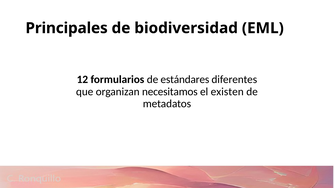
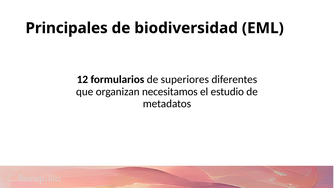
estándares: estándares -> superiores (185, 80)
existen: existen -> estudio (227, 92)
